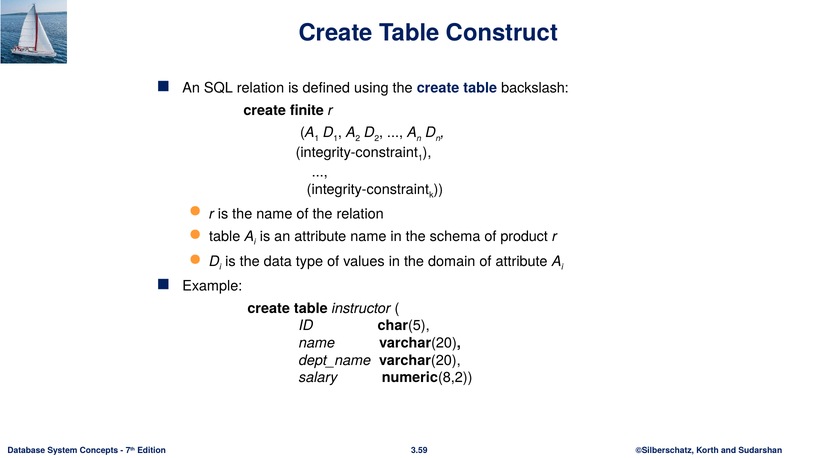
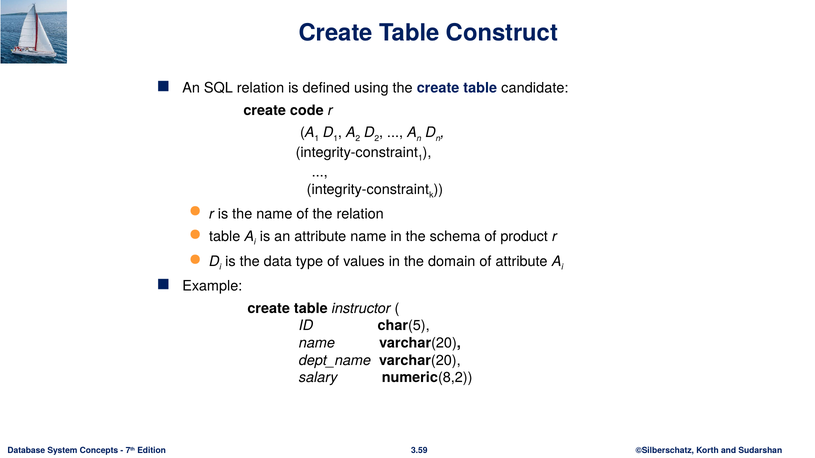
backslash: backslash -> candidate (535, 88)
finite: finite -> code (307, 110)
